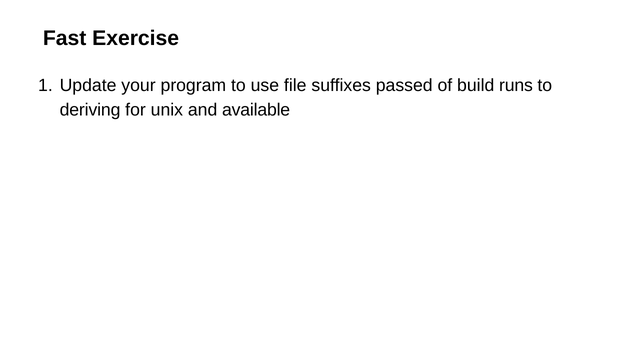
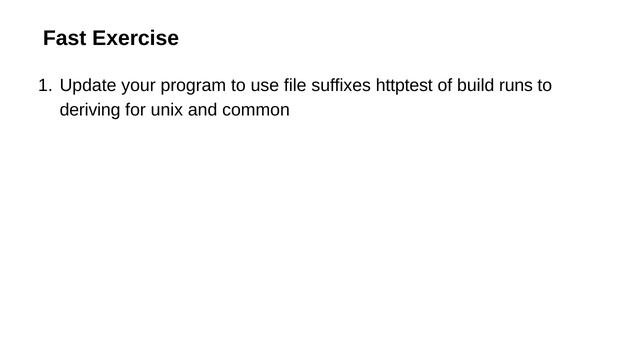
passed: passed -> httptest (404, 85)
available: available -> common (256, 110)
